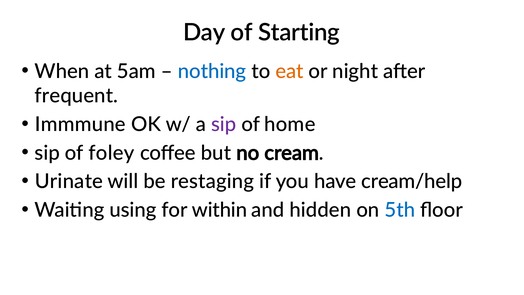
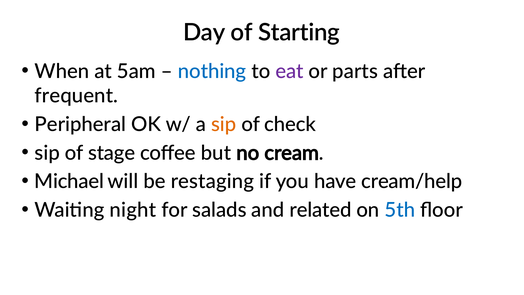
eat colour: orange -> purple (289, 71)
night: night -> parts (355, 71)
Immmune: Immmune -> Peripheral (80, 124)
sip colour: purple -> orange (224, 124)
home: home -> check (290, 124)
foley: foley -> stage (112, 153)
Urinate: Urinate -> Michael (69, 181)
using: using -> night (133, 210)
within: within -> salads (219, 210)
hidden: hidden -> related (320, 210)
